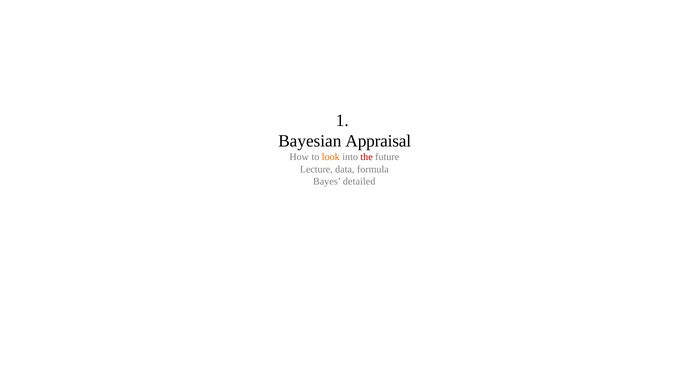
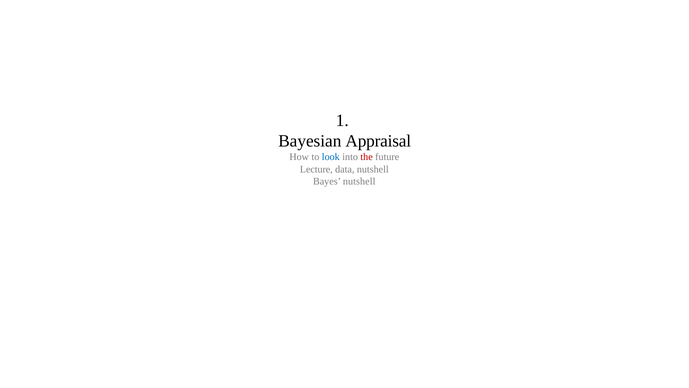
look colour: orange -> blue (331, 157)
data formula: formula -> nutshell (373, 169)
Bayes detailed: detailed -> nutshell (359, 181)
